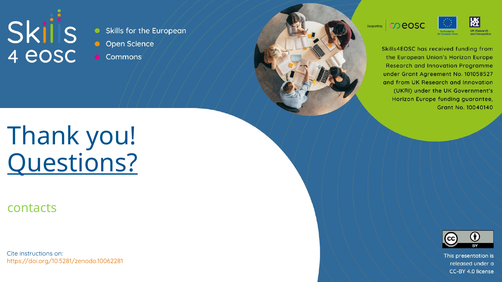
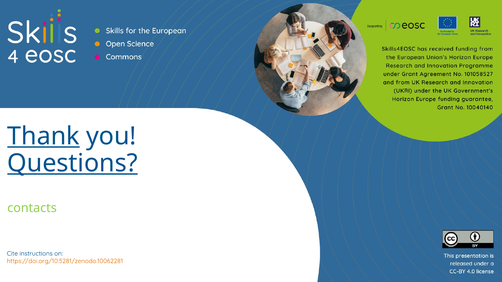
Thank underline: none -> present (43, 136)
